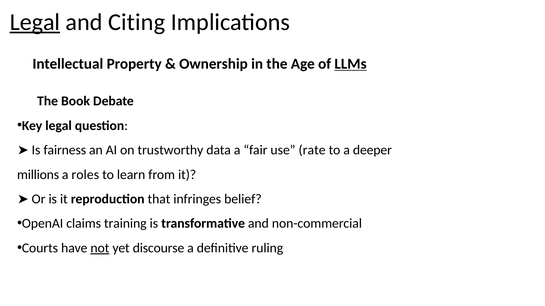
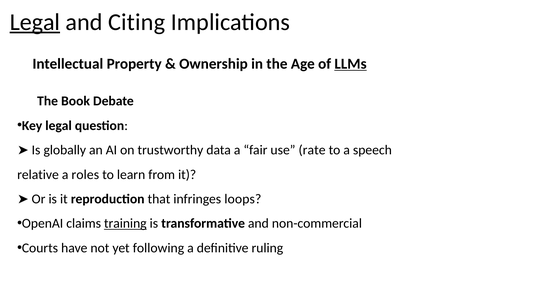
fairness: fairness -> globally (65, 150)
deeper: deeper -> speech (372, 150)
millions: millions -> relative (38, 175)
belief: belief -> loops (243, 199)
training underline: none -> present (125, 224)
not underline: present -> none (100, 248)
discourse: discourse -> following (158, 248)
